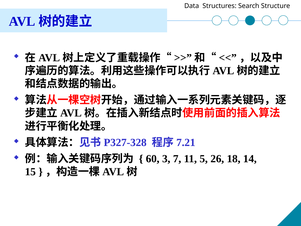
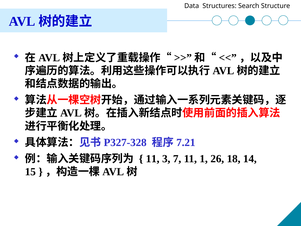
60: 60 -> 11 (153, 159)
5: 5 -> 1 (204, 159)
